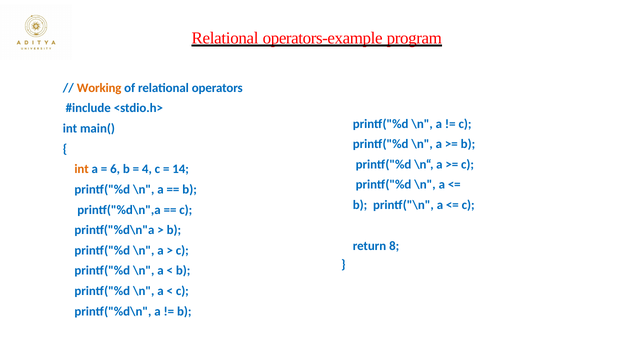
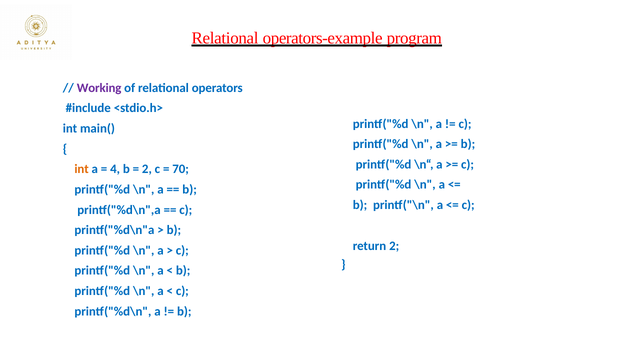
Working colour: orange -> purple (99, 88)
6: 6 -> 4 (115, 169)
4: 4 -> 2 (147, 169)
14: 14 -> 70 (181, 169)
return 8: 8 -> 2 (394, 246)
